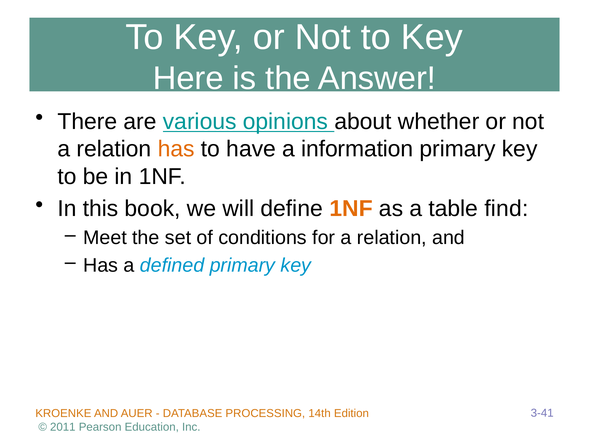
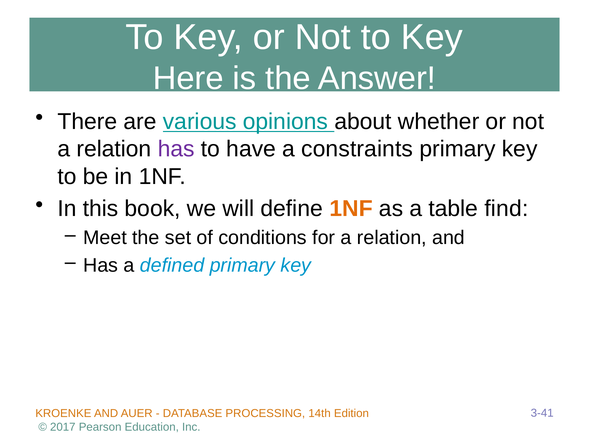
has colour: orange -> purple (176, 149)
information: information -> constraints (357, 149)
2011: 2011 -> 2017 (63, 427)
